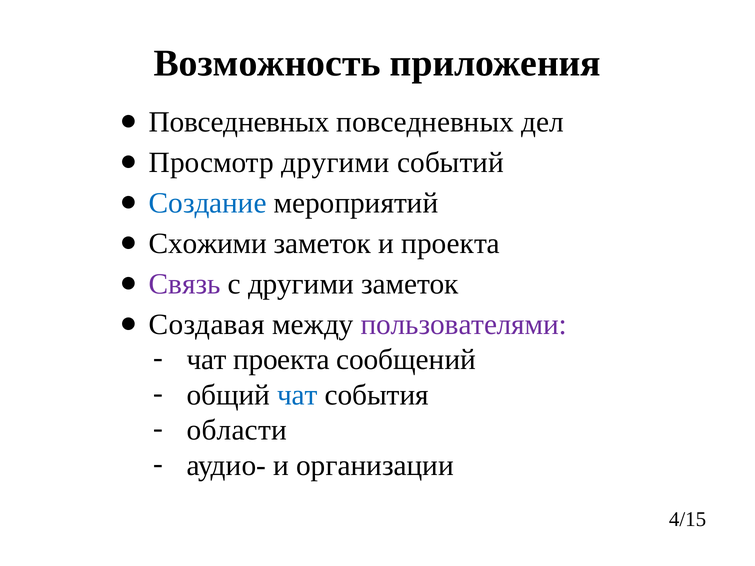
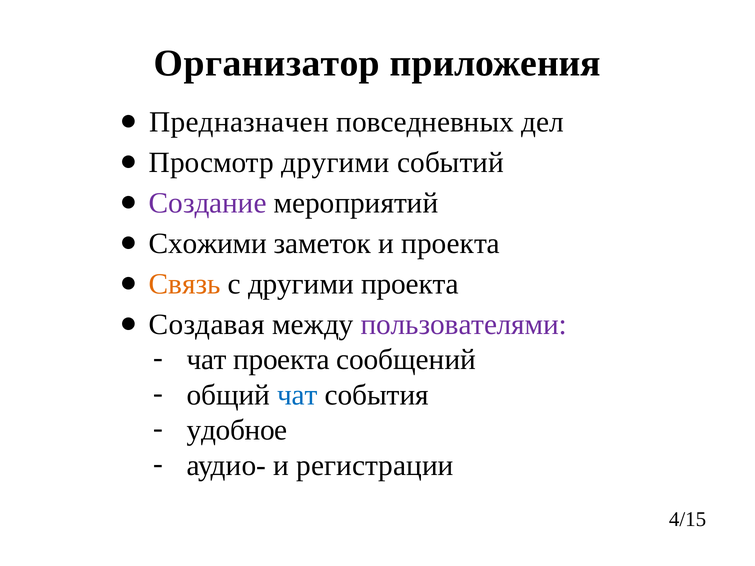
Возможность: Возможность -> Организатор (267, 63)
Повседневных: Повседневных -> Предназначен (239, 122)
Создание colour: blue -> purple (208, 203)
Связь colour: purple -> orange (185, 284)
другими заметок: заметок -> проекта (410, 284)
области: области -> удобное (237, 430)
организации: организации -> регистрации (375, 466)
